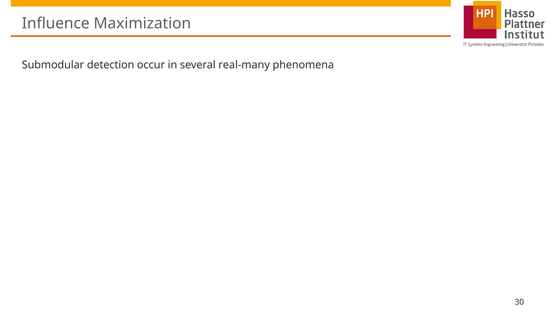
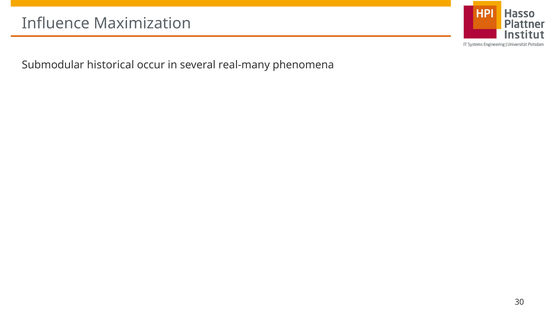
detection: detection -> historical (111, 65)
